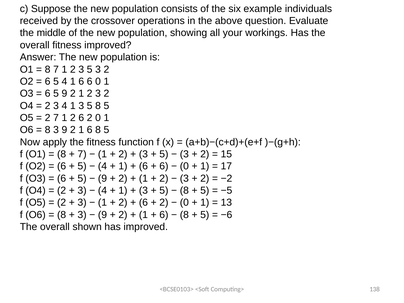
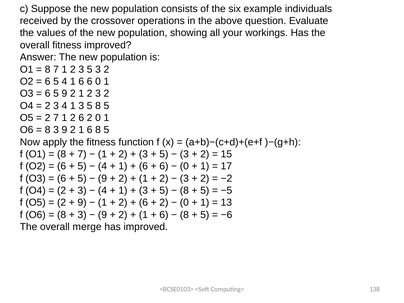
middle: middle -> values (51, 33)
3: 3 -> 9 (82, 203)
shown: shown -> merge (87, 227)
